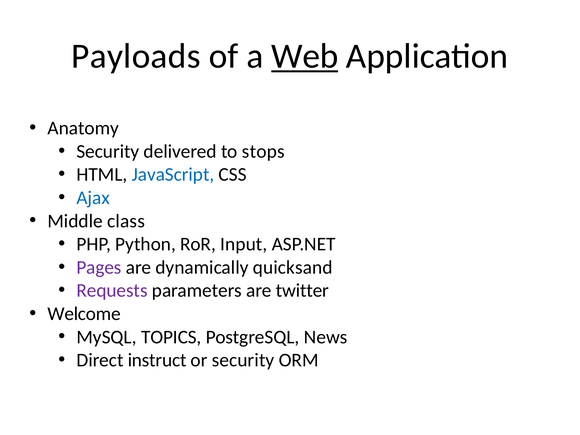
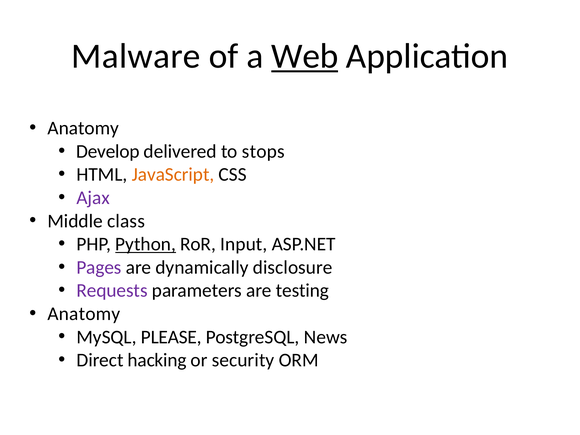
Payloads: Payloads -> Malware (136, 56)
Security: Security -> Develop (108, 151)
JavaScript colour: blue -> orange (173, 175)
Ajax colour: blue -> purple (93, 198)
Python underline: none -> present (146, 244)
quicksand: quicksand -> disclosure (293, 267)
twitter: twitter -> testing (302, 291)
Welcome: Welcome -> Anatomy (84, 314)
TOPICS: TOPICS -> PLEASE (171, 337)
instruct: instruct -> hacking (157, 360)
